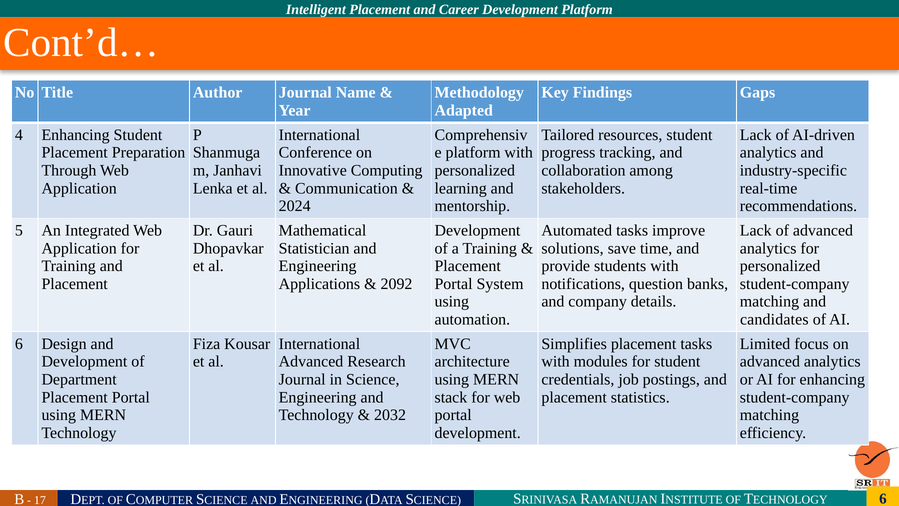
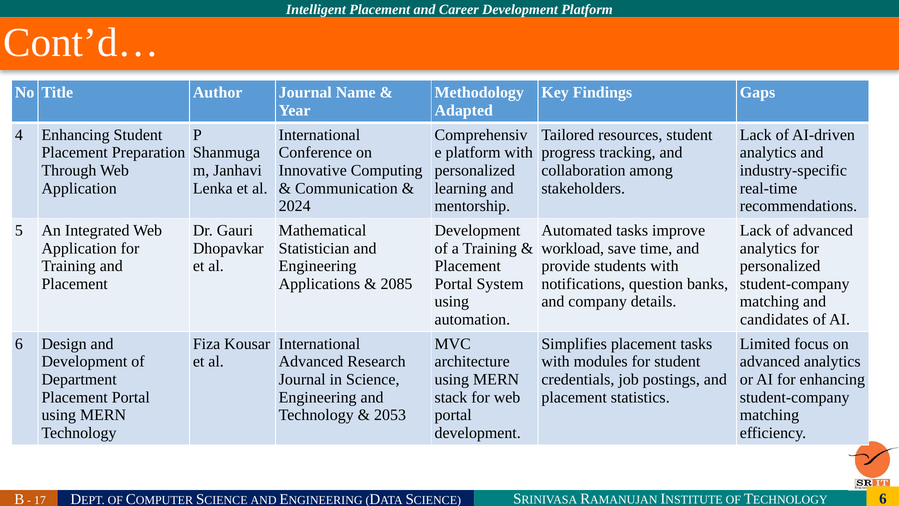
solutions: solutions -> workload (573, 248)
2092: 2092 -> 2085 (397, 284)
2032: 2032 -> 2053 (390, 415)
